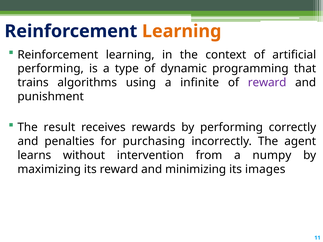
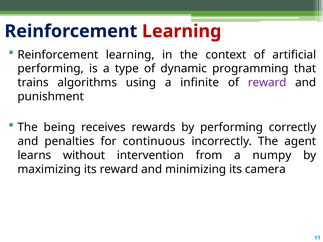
Learning colour: orange -> red (182, 31)
result: result -> being (59, 127)
purchasing: purchasing -> continuous (154, 141)
images: images -> camera (265, 169)
